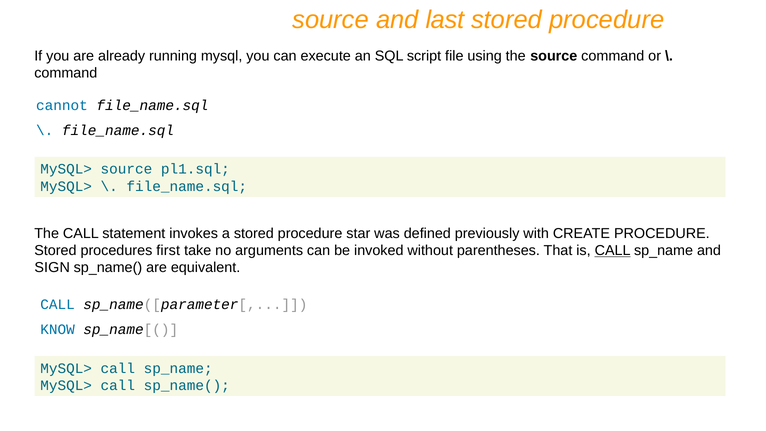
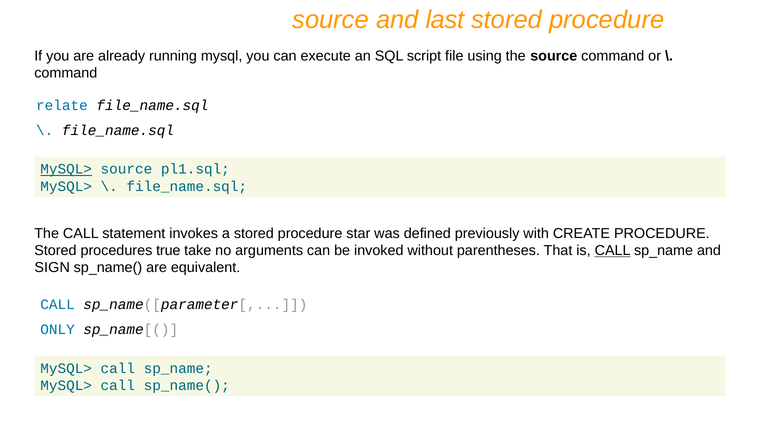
cannot: cannot -> relate (62, 106)
MySQL> underline: none -> present (66, 169)
first: first -> true (168, 250)
KNOW: KNOW -> ONLY (58, 329)
